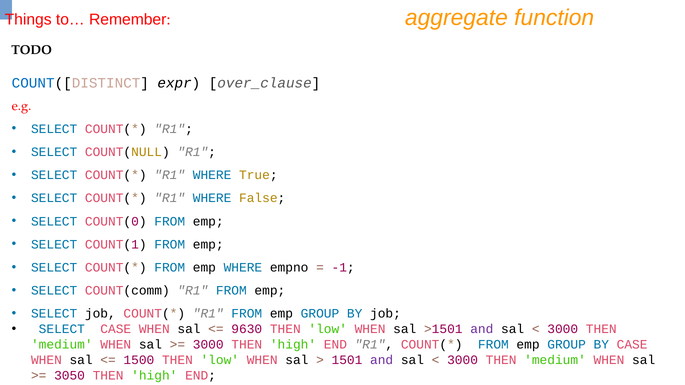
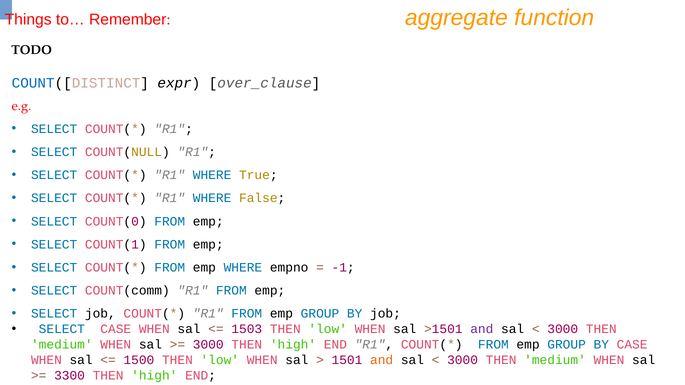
9630: 9630 -> 1503 (247, 329)
and colour: purple -> orange (382, 360)
3050: 3050 -> 3300 (70, 376)
